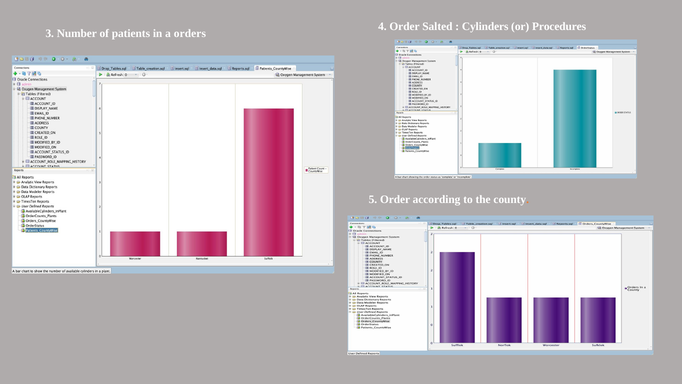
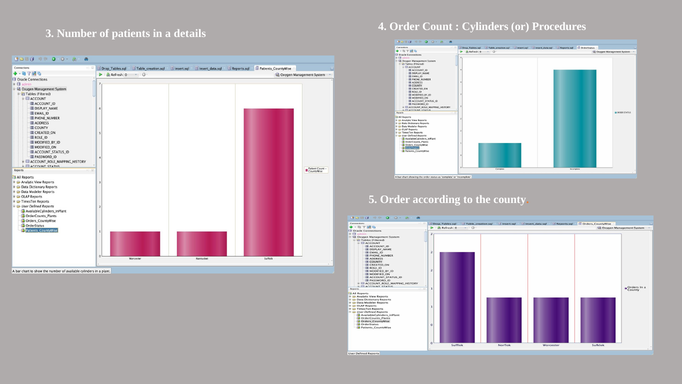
Salted: Salted -> Count (437, 26)
orders: orders -> details (190, 33)
